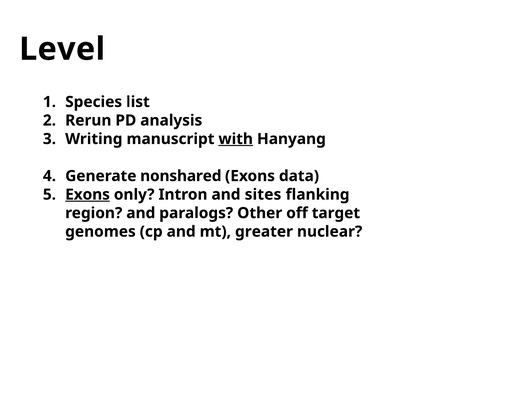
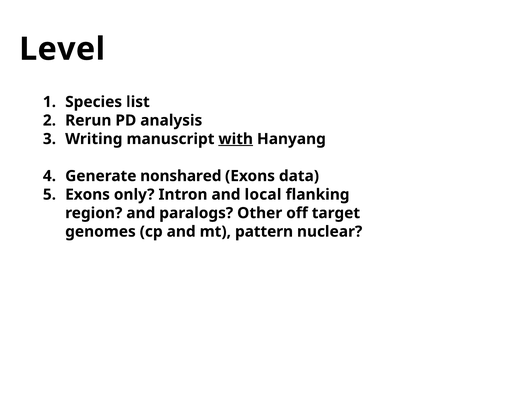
Exons underline: present -> none (88, 194)
sites: sites -> local (263, 194)
greater: greater -> pattern (264, 231)
